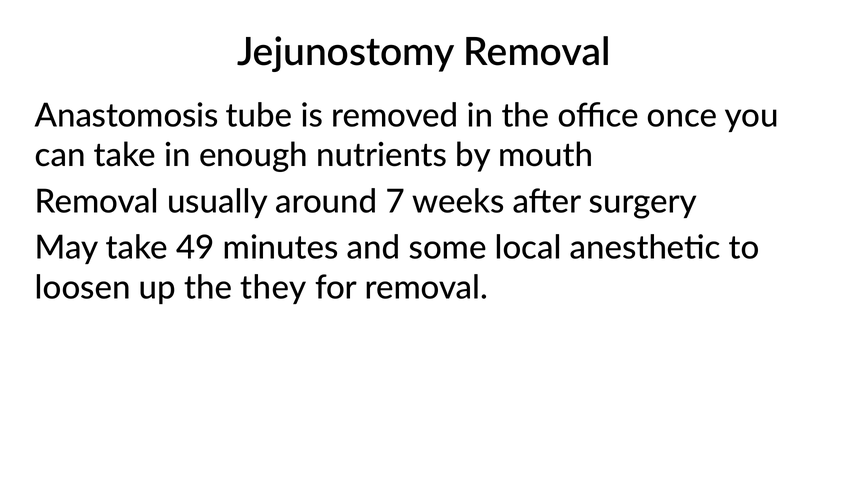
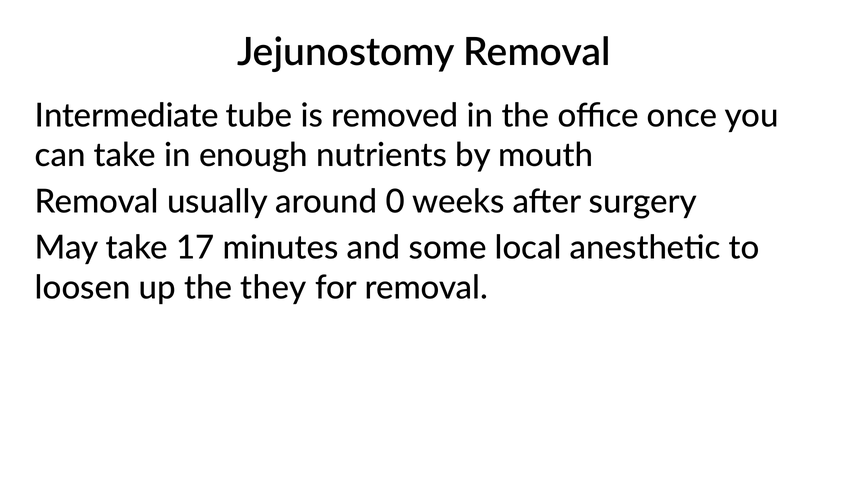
Anastomosis: Anastomosis -> Intermediate (127, 116)
7: 7 -> 0 (395, 202)
49: 49 -> 17 (195, 248)
